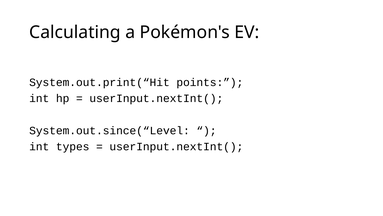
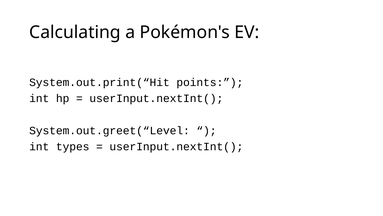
System.out.since(“Level: System.out.since(“Level -> System.out.greet(“Level (109, 130)
